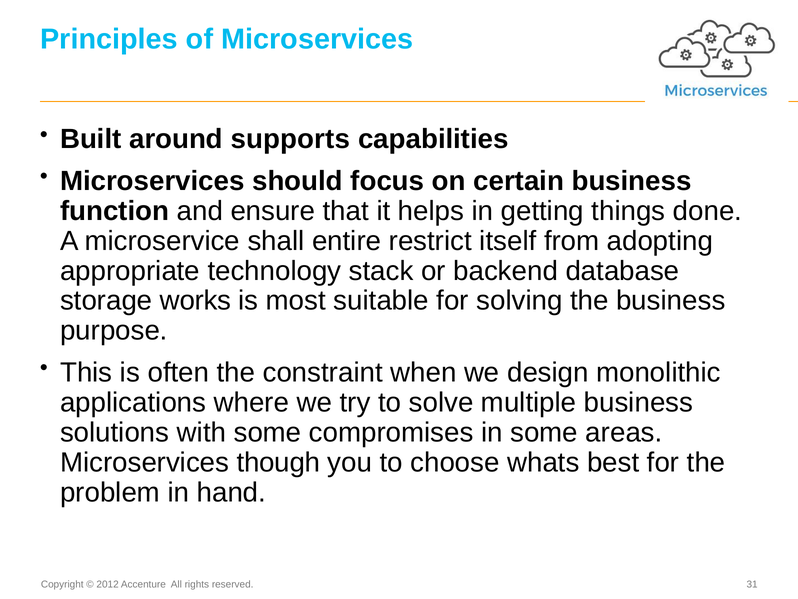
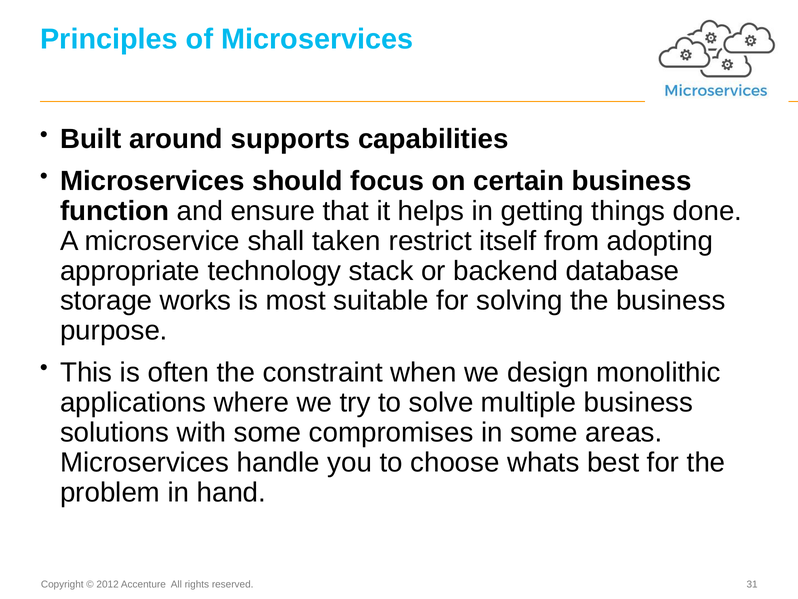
entire: entire -> taken (346, 241)
though: though -> handle (278, 462)
